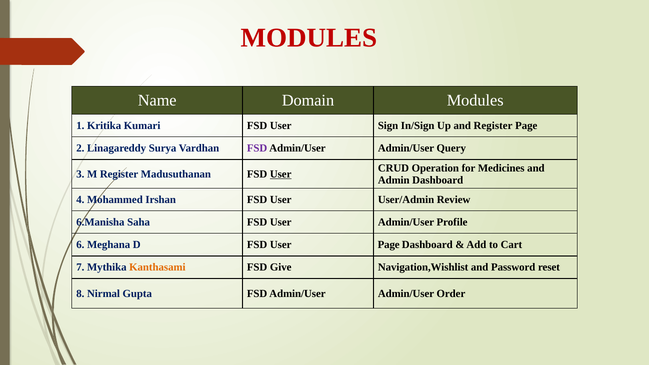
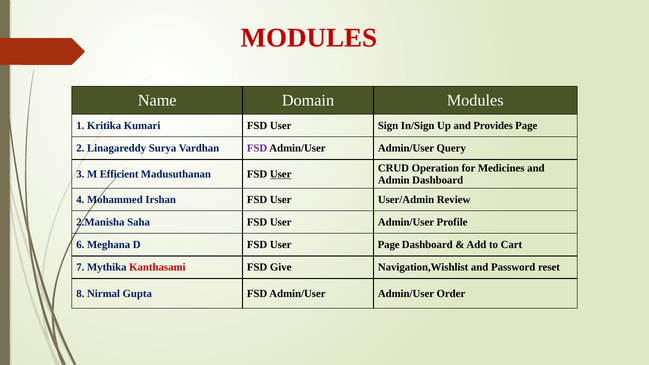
and Register: Register -> Provides (493, 126)
M Register: Register -> Efficient (119, 174)
6.Manisha: 6.Manisha -> 2.Manisha (100, 222)
Kanthasami colour: orange -> red (157, 267)
